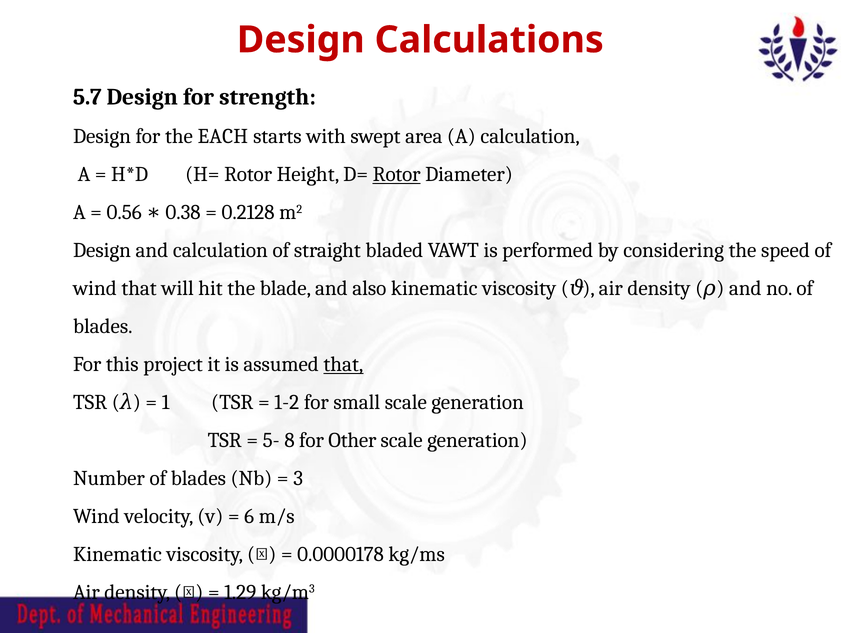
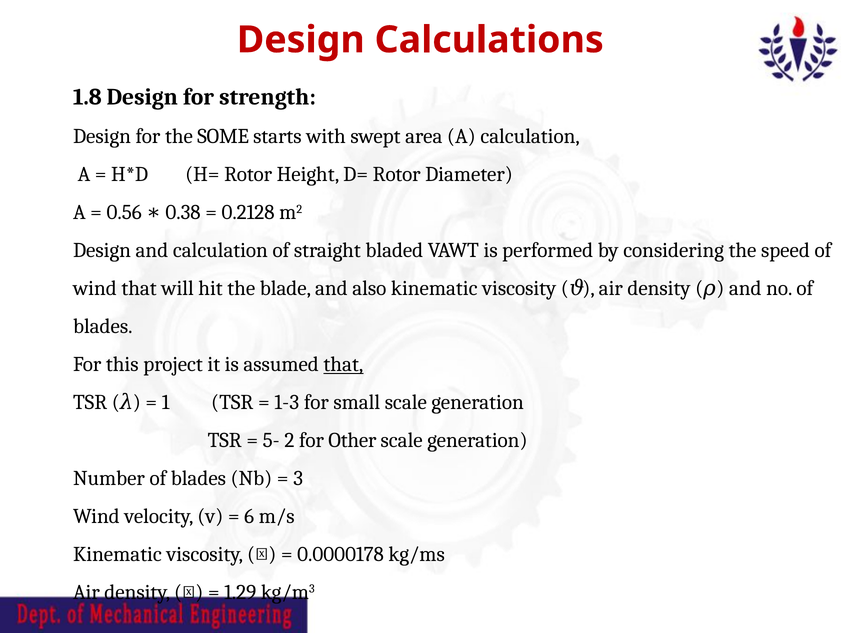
5.7: 5.7 -> 1.8 (87, 97)
EACH: EACH -> SOME (223, 136)
Rotor underline: present -> none (397, 174)
1-2: 1-2 -> 1-3 (287, 402)
8: 8 -> 2 (289, 440)
